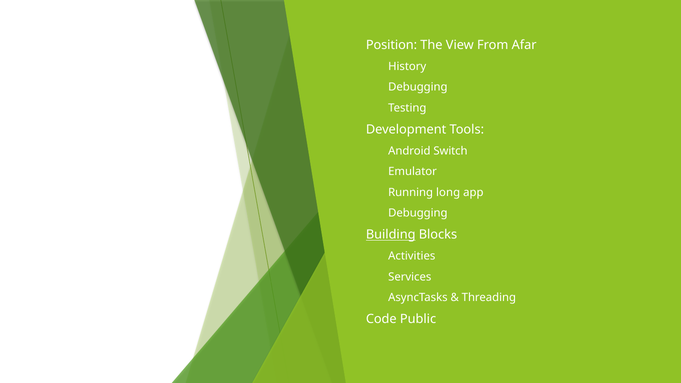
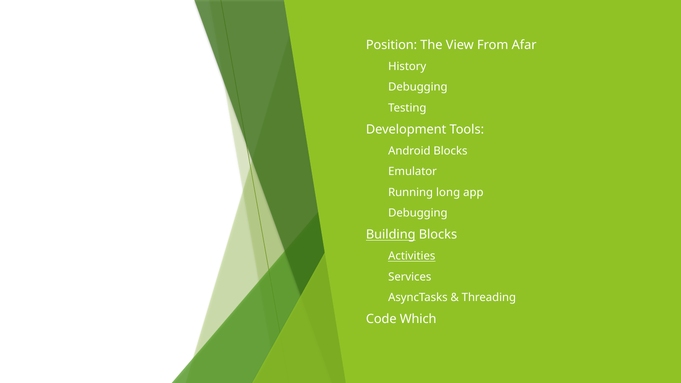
Android Switch: Switch -> Blocks (450, 151)
Activities underline: none -> present (412, 256)
Public: Public -> Which (418, 319)
